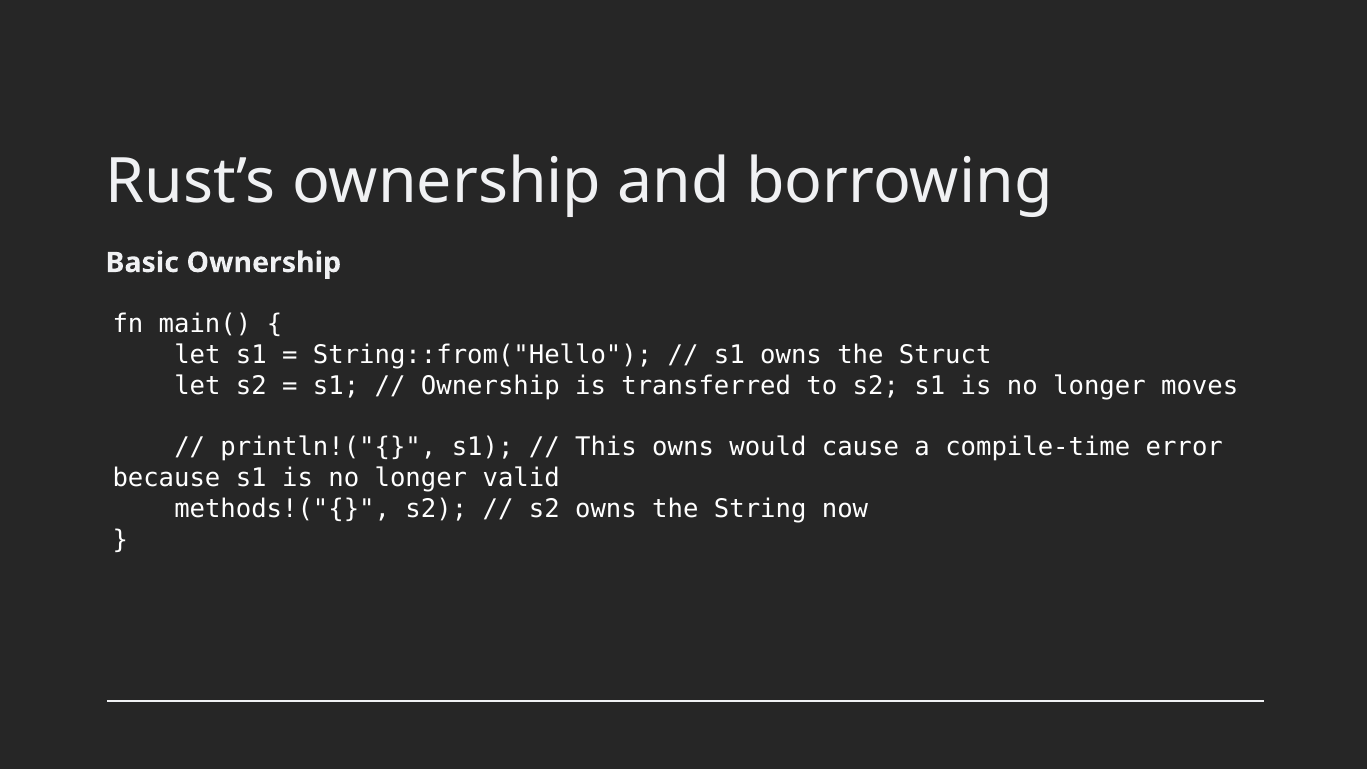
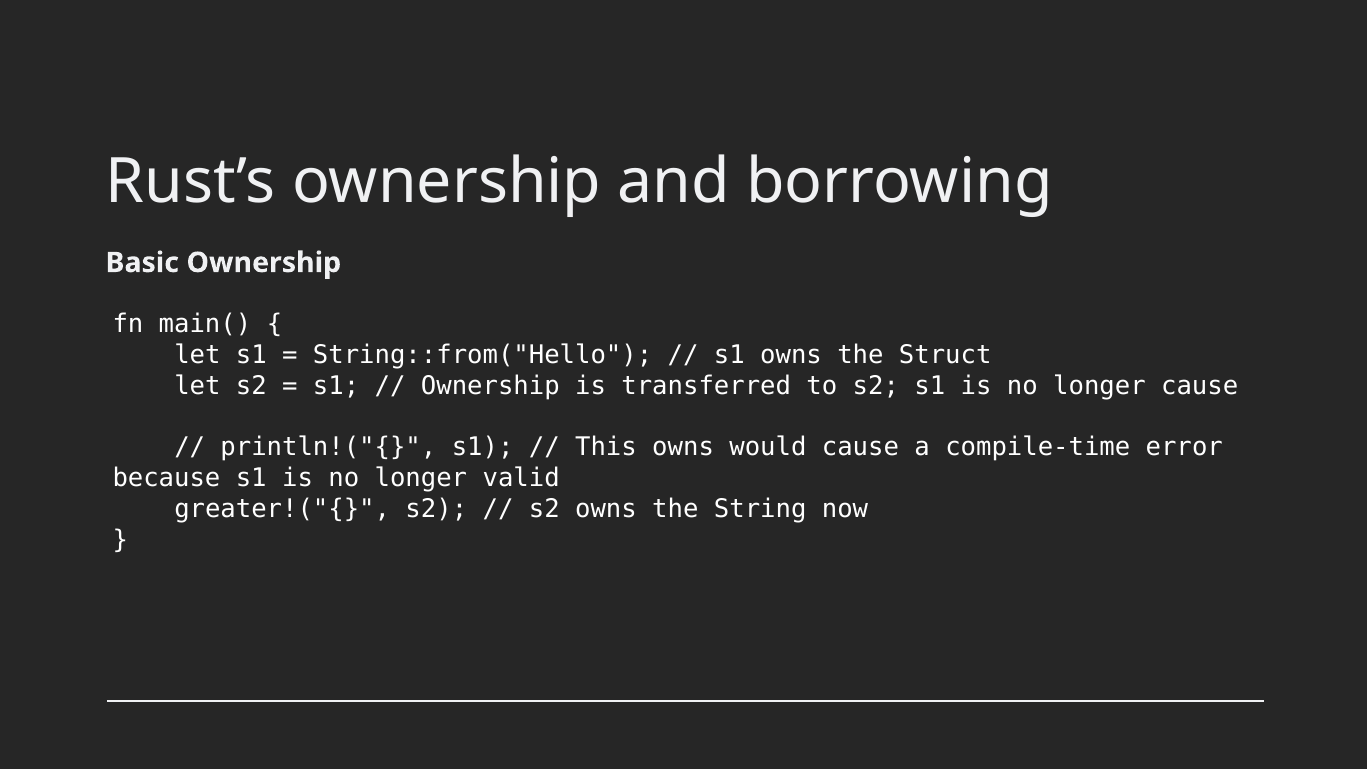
longer moves: moves -> cause (1200, 386)
methods!("{: methods!("{ -> greater!("{ (282, 509)
